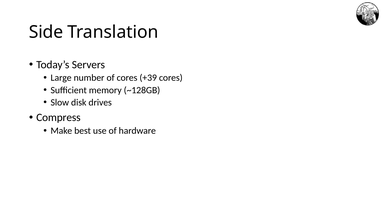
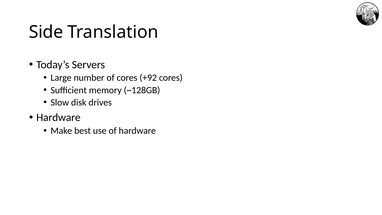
+39: +39 -> +92 (148, 78)
Compress: Compress -> Hardware (58, 117)
